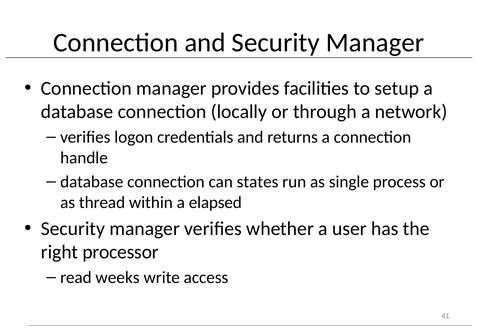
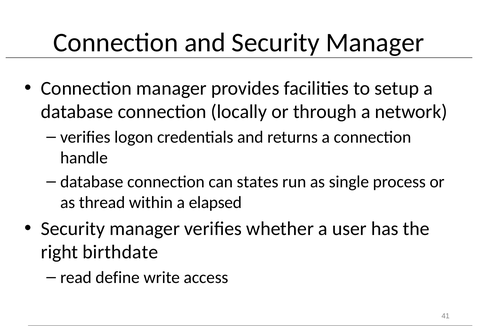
processor: processor -> birthdate (120, 252)
weeks: weeks -> define (118, 277)
